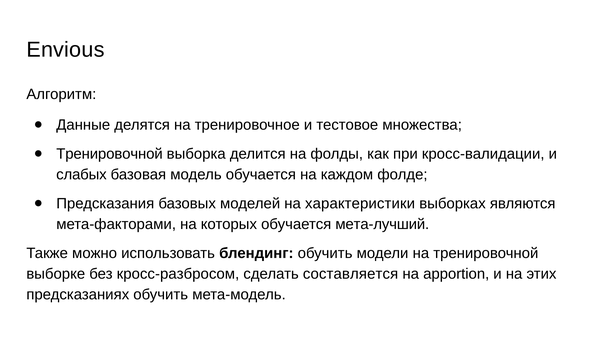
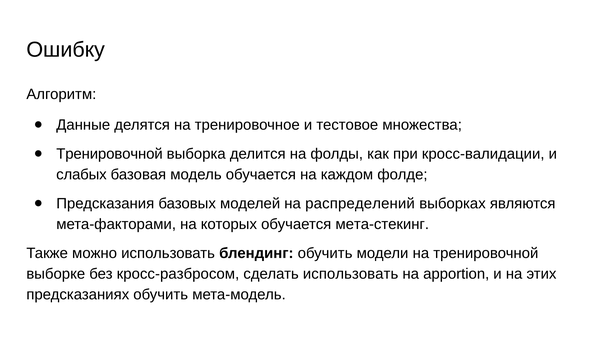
Envious: Envious -> Ошибку (66, 50)
характеристики: характеристики -> распределений (360, 203)
мета-лучший: мета-лучший -> мета-стекинг (382, 224)
сделать составляется: составляется -> использовать (351, 273)
